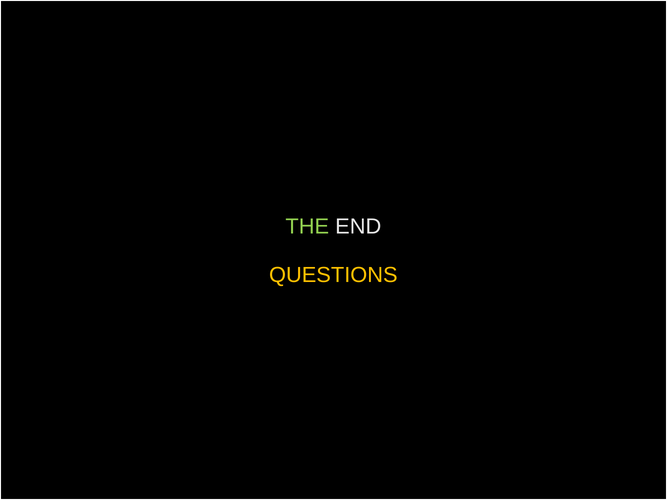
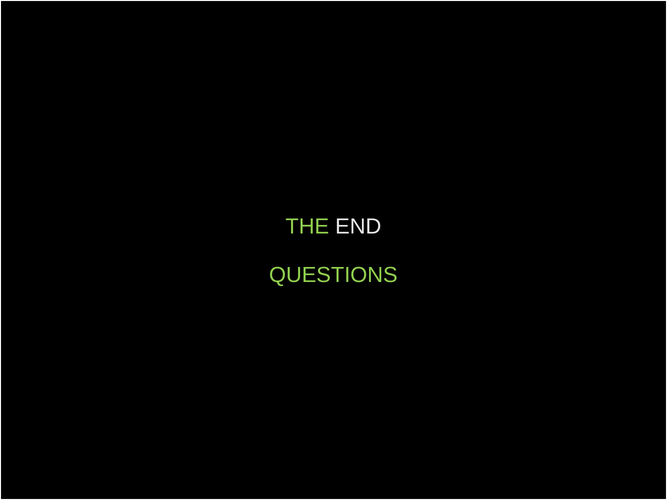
QUESTIONS colour: yellow -> light green (333, 275)
